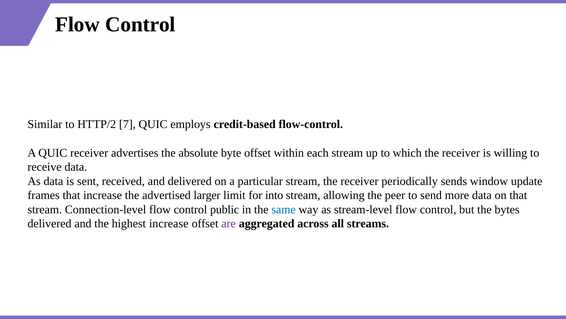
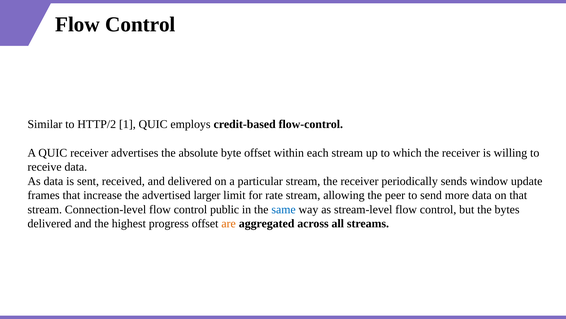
7: 7 -> 1 (127, 124)
into: into -> rate (274, 195)
highest increase: increase -> progress (169, 223)
are colour: purple -> orange (229, 223)
